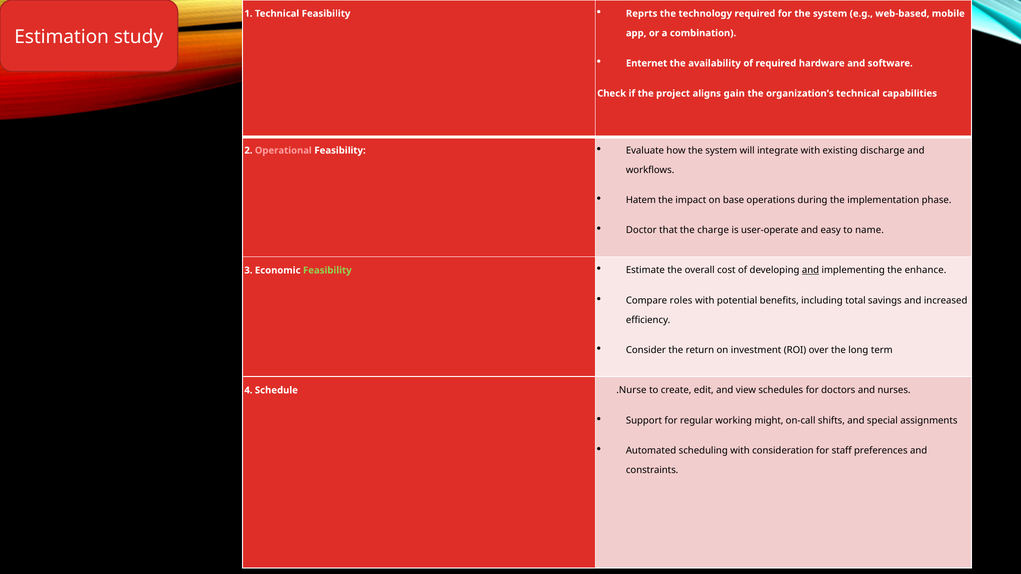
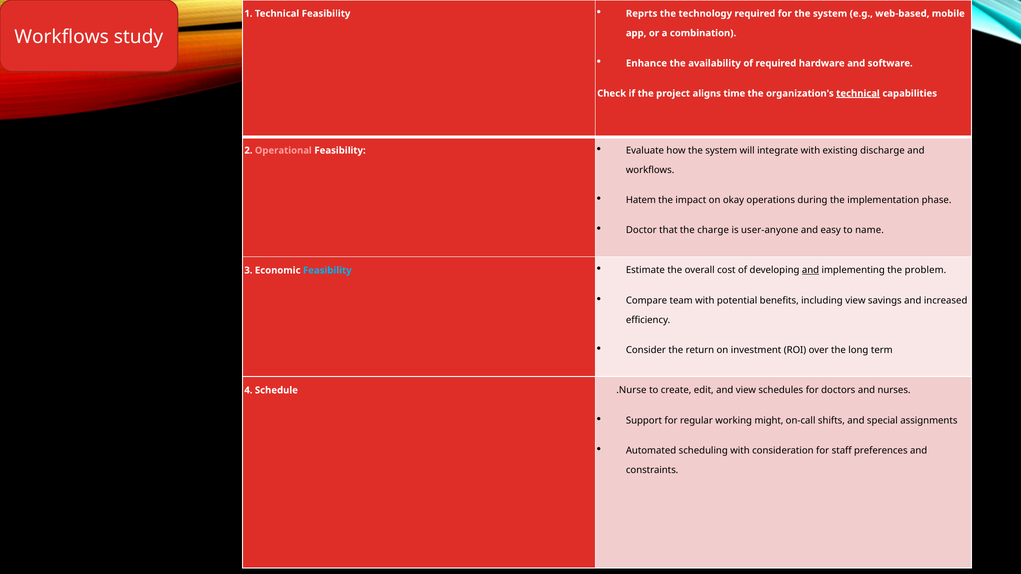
Estimation: Estimation -> Workflows (62, 37)
Enternet: Enternet -> Enhance (646, 63)
gain: gain -> time (734, 93)
technical underline: none -> present (858, 93)
base: base -> okay (734, 200)
user-operate: user-operate -> user-anyone (770, 230)
Feasibility colour: light green -> light blue (327, 270)
enhance: enhance -> problem (925, 270)
roles: roles -> team (681, 301)
including total: total -> view (855, 301)
